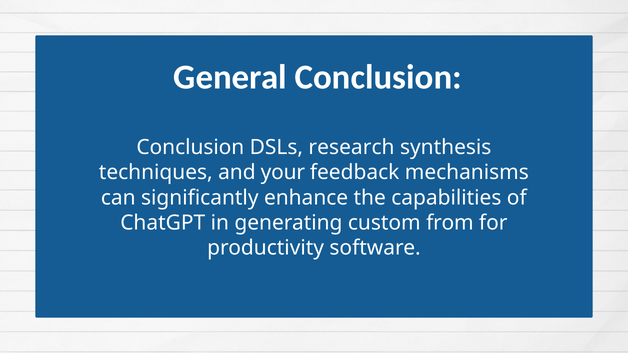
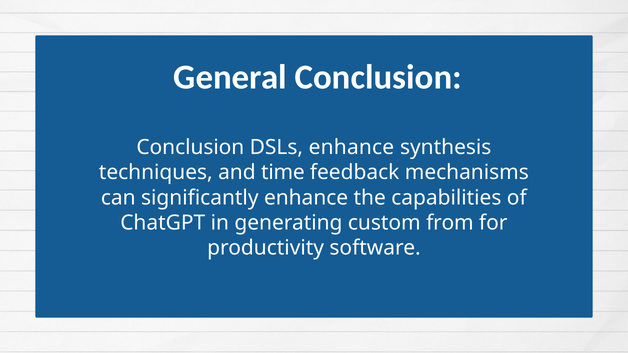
DSLs research: research -> enhance (351, 148)
your: your -> time (283, 173)
